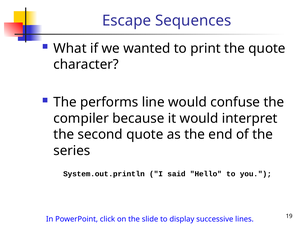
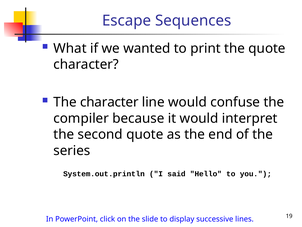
The performs: performs -> character (109, 102)
